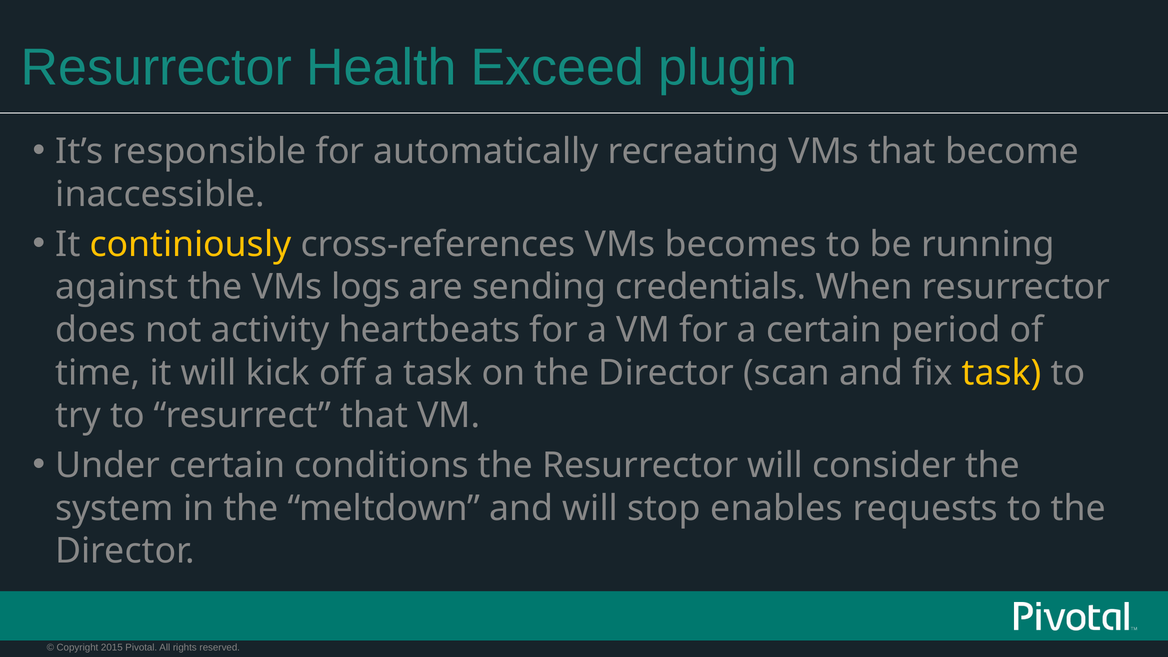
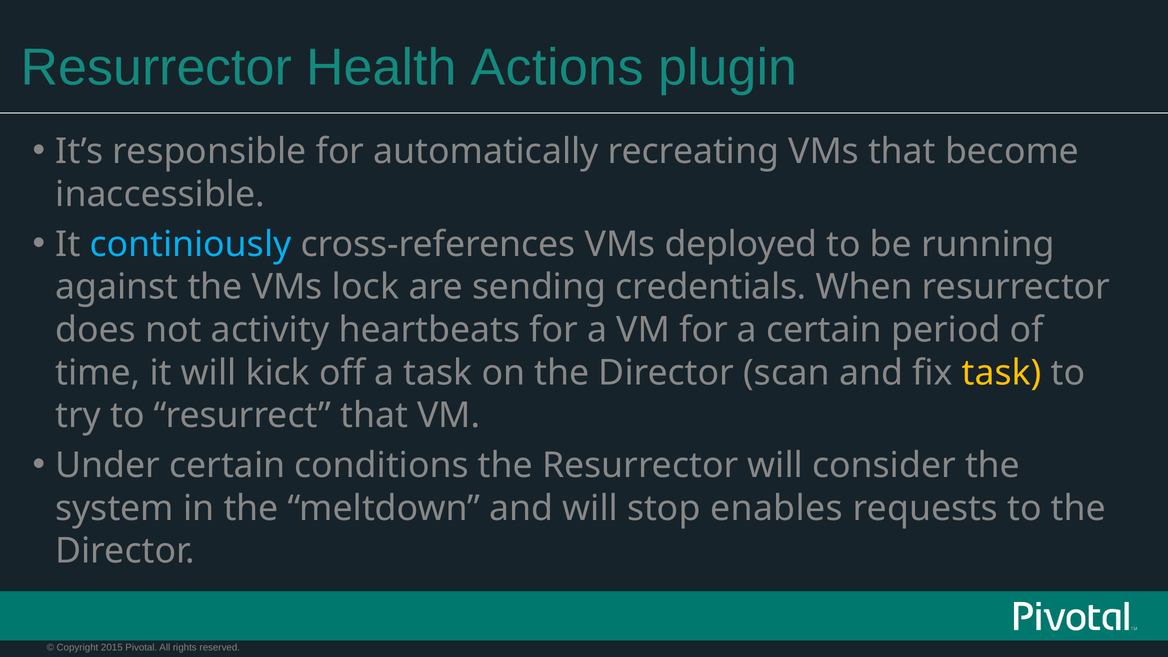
Exceed: Exceed -> Actions (557, 68)
continiously colour: yellow -> light blue (190, 244)
becomes: becomes -> deployed (741, 244)
logs: logs -> lock (366, 287)
